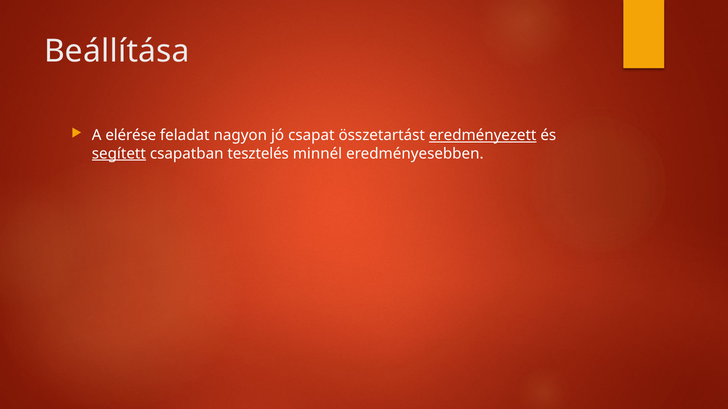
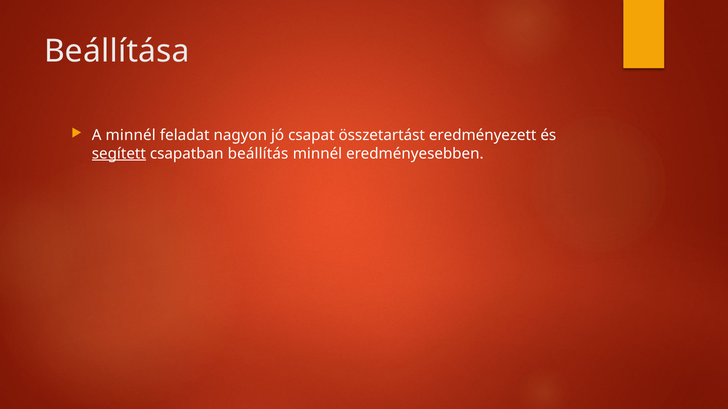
A elérése: elérése -> minnél (131, 136)
eredményezett underline: present -> none (483, 136)
tesztelés: tesztelés -> beállítás (258, 154)
